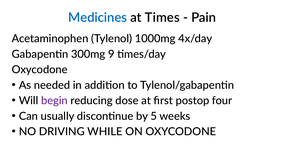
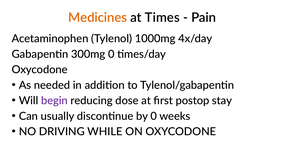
Medicines colour: blue -> orange (98, 18)
300mg 9: 9 -> 0 (111, 54)
four: four -> stay (222, 101)
by 5: 5 -> 0 (154, 116)
